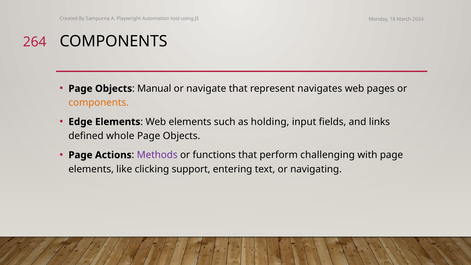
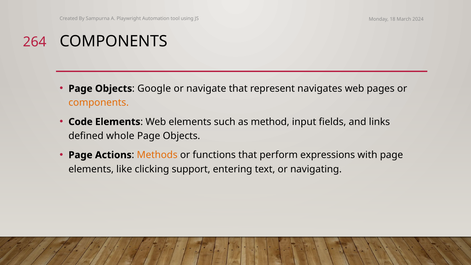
Manual: Manual -> Google (154, 89)
Edge: Edge -> Code (81, 122)
holding: holding -> method (270, 122)
Methods colour: purple -> orange (157, 155)
challenging: challenging -> expressions (328, 155)
